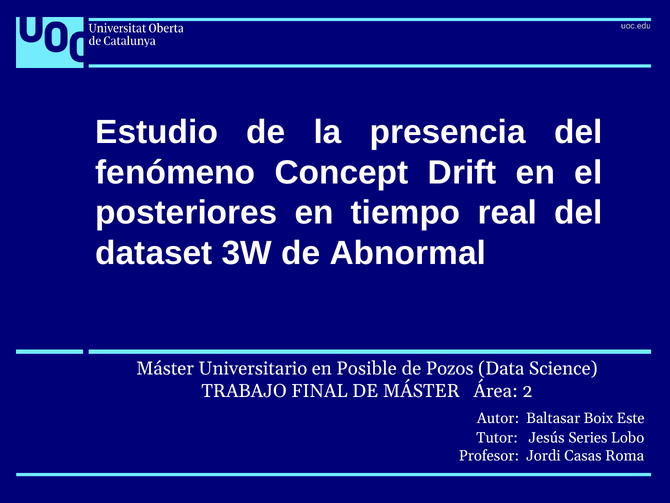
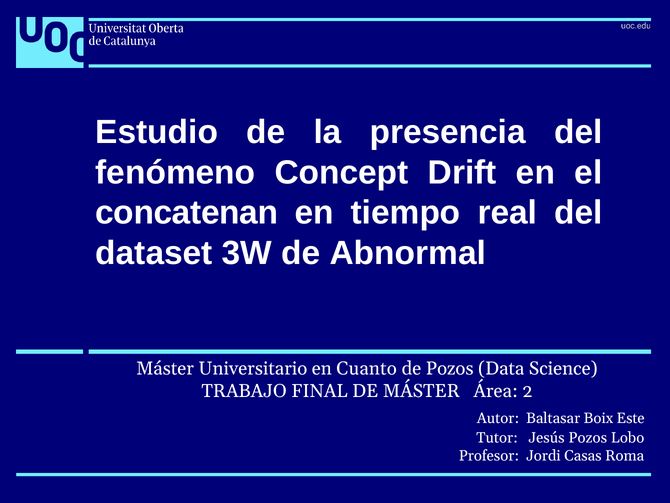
posteriores: posteriores -> concatenan (187, 213)
Posible: Posible -> Cuanto (367, 368)
Jesús Series: Series -> Pozos (588, 437)
